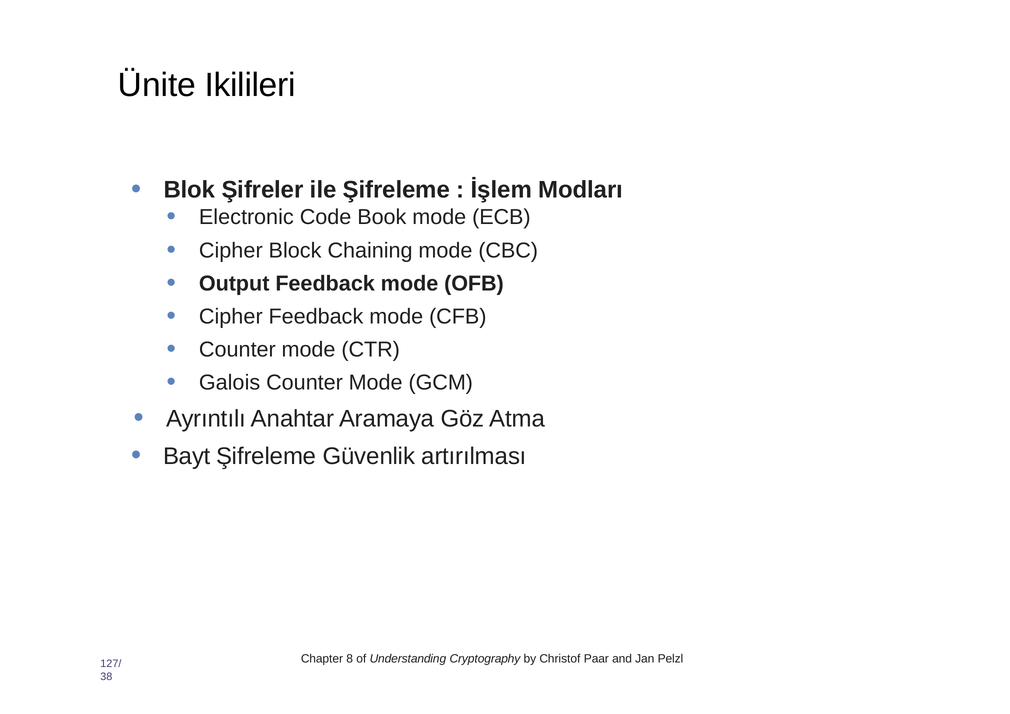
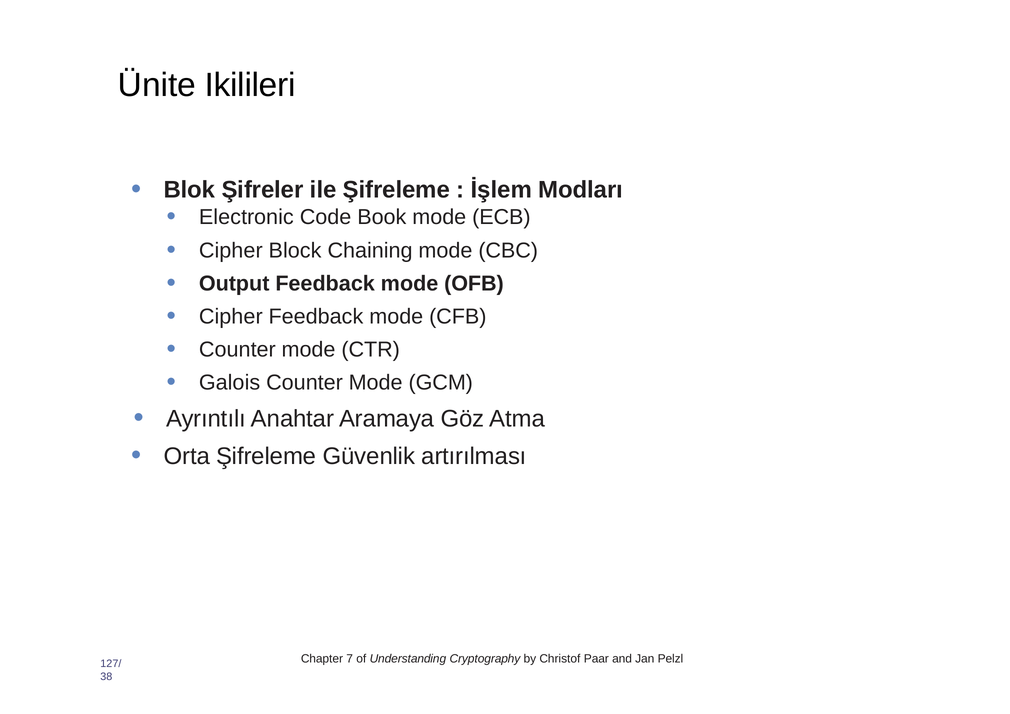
Bayt: Bayt -> Orta (187, 456)
8: 8 -> 7 (350, 658)
